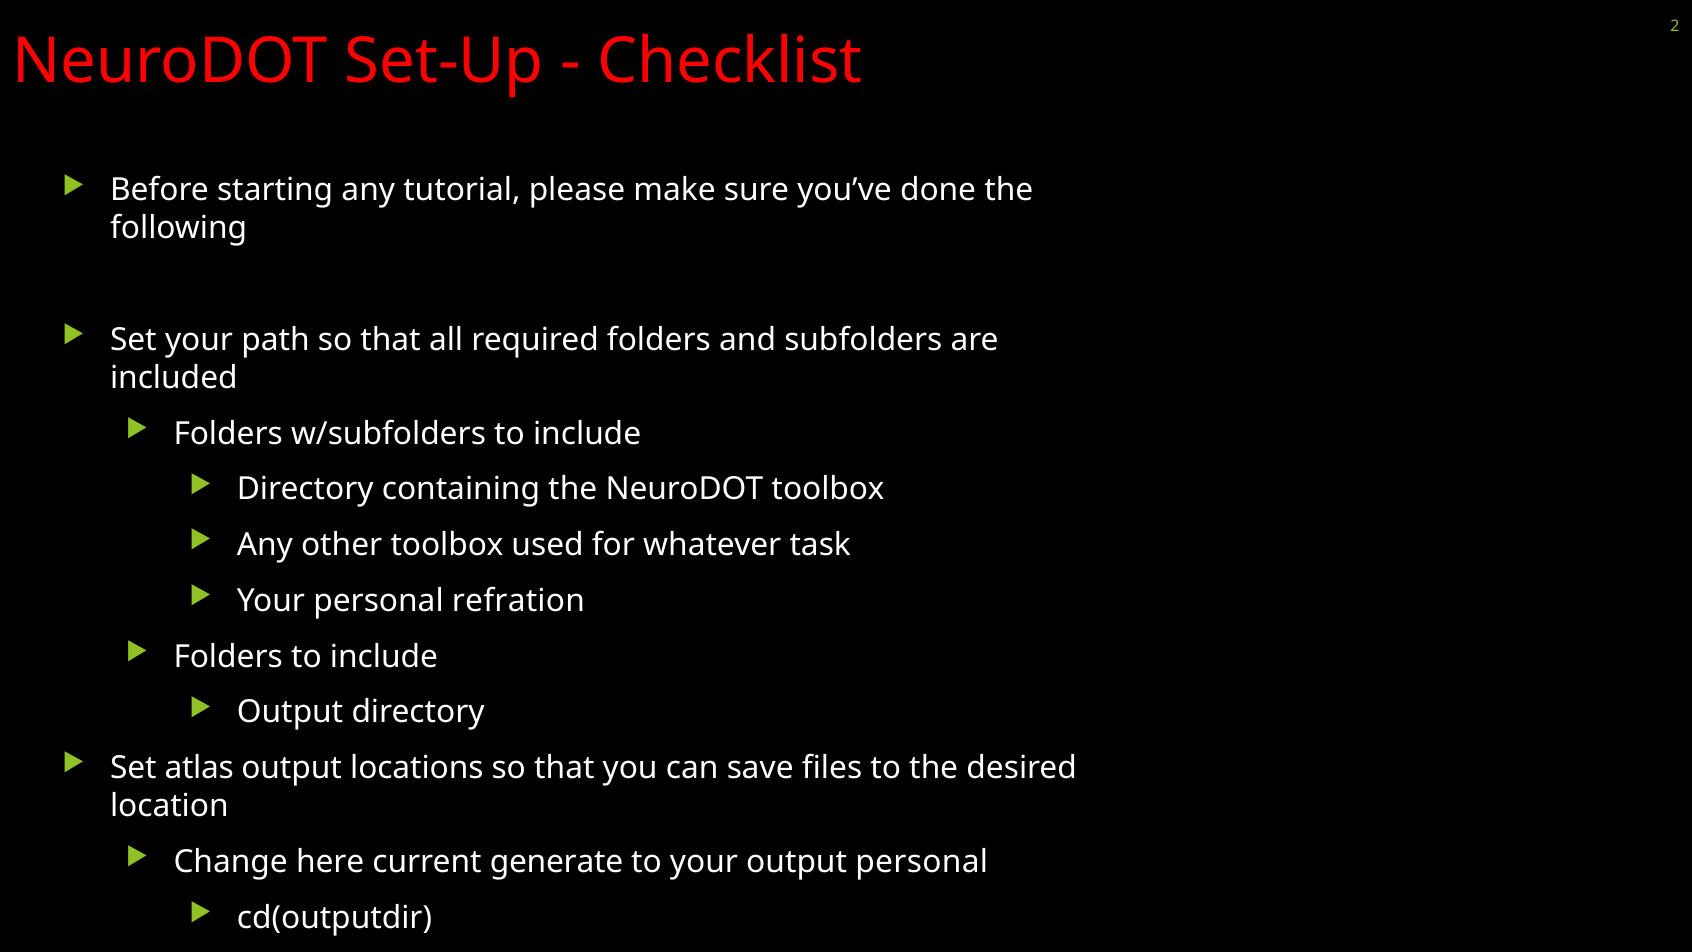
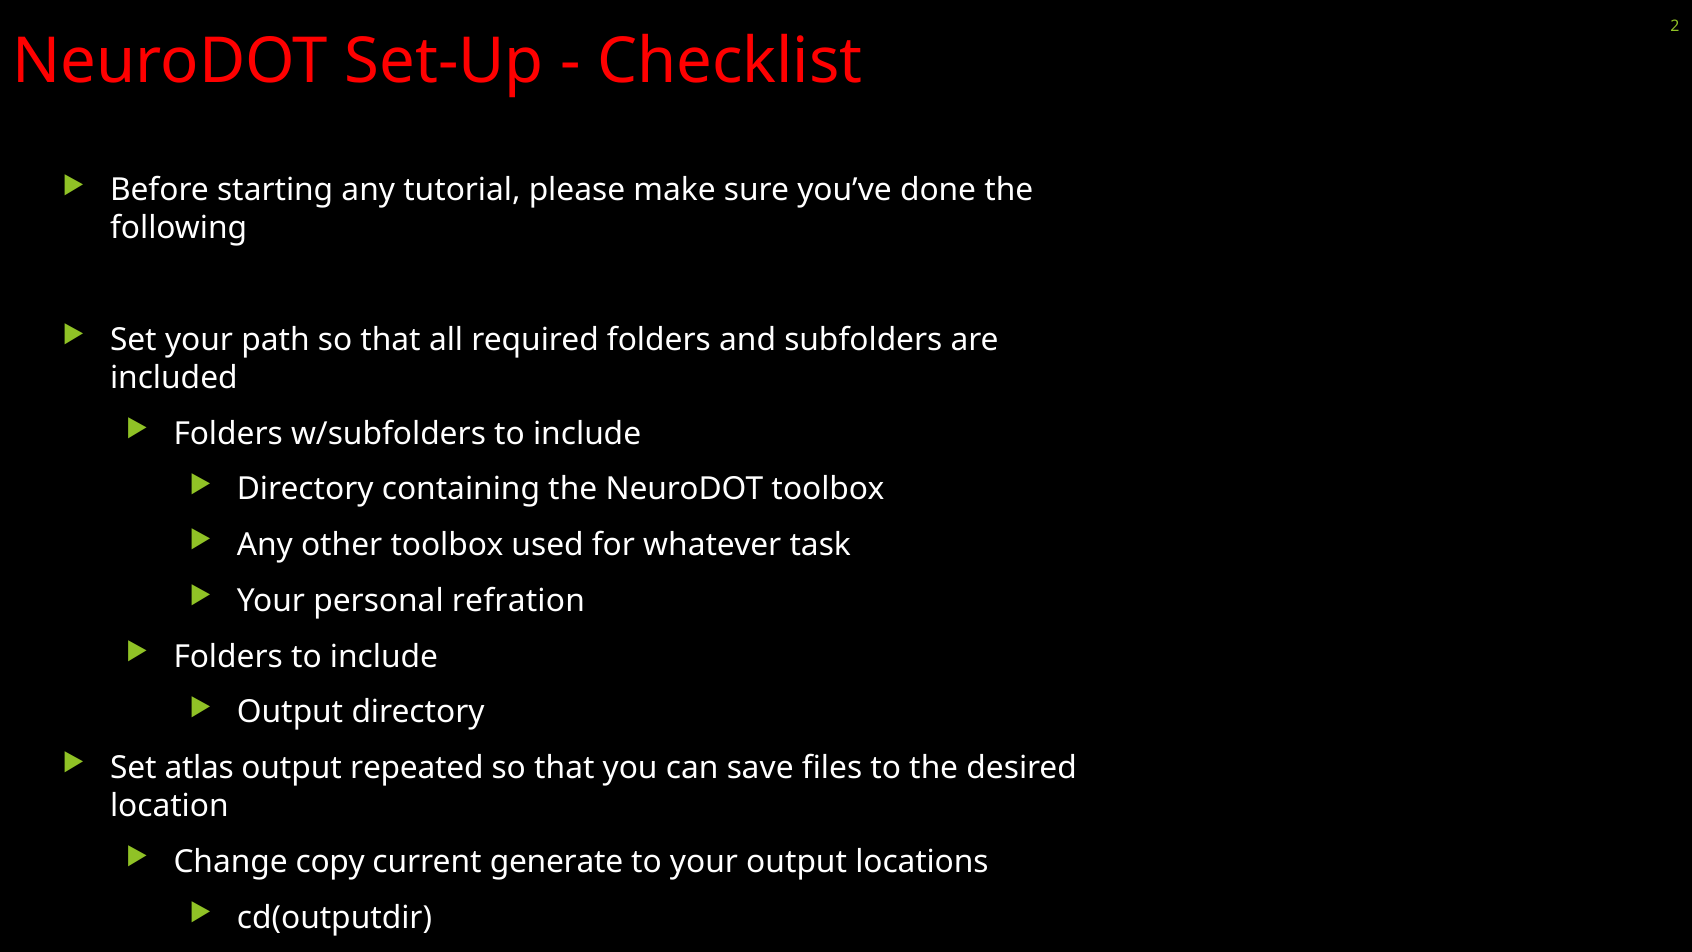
locations: locations -> repeated (417, 768)
here: here -> copy (330, 862)
output personal: personal -> locations (922, 862)
